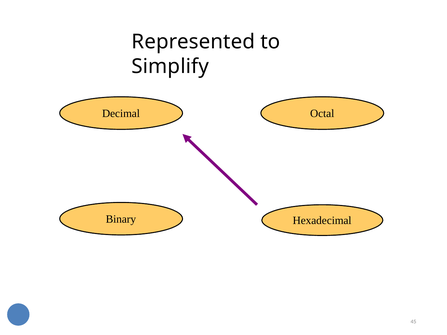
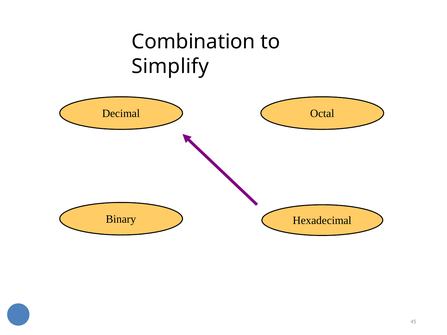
Represented: Represented -> Combination (193, 42)
